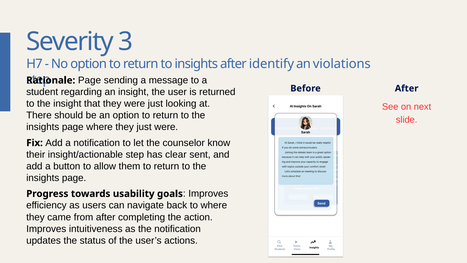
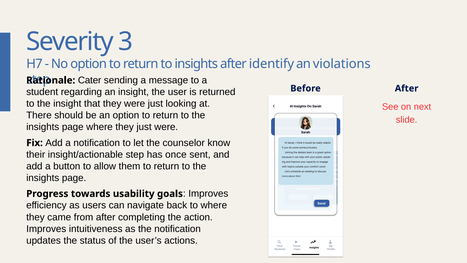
Page: Page -> Cater (90, 80)
clear: clear -> once (176, 154)
